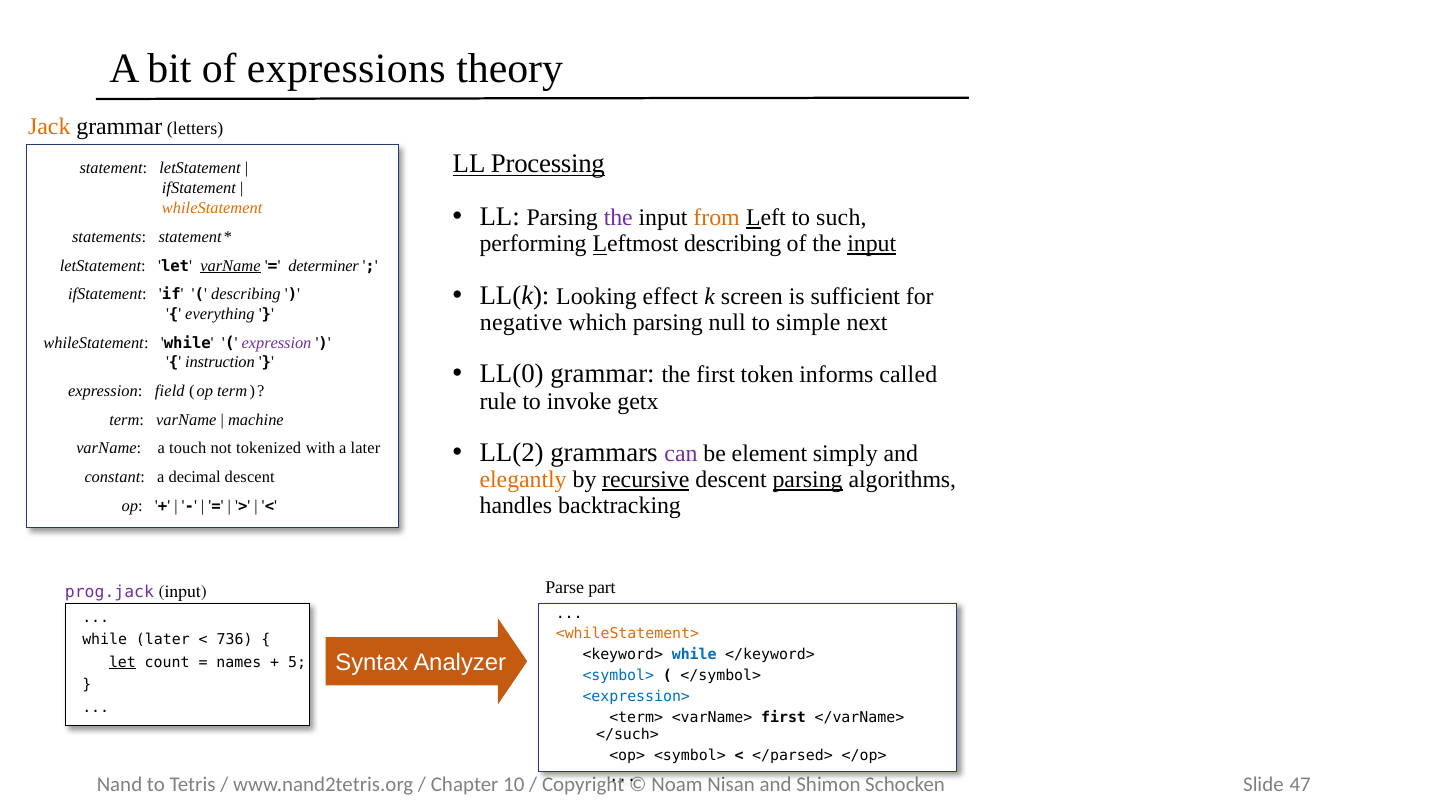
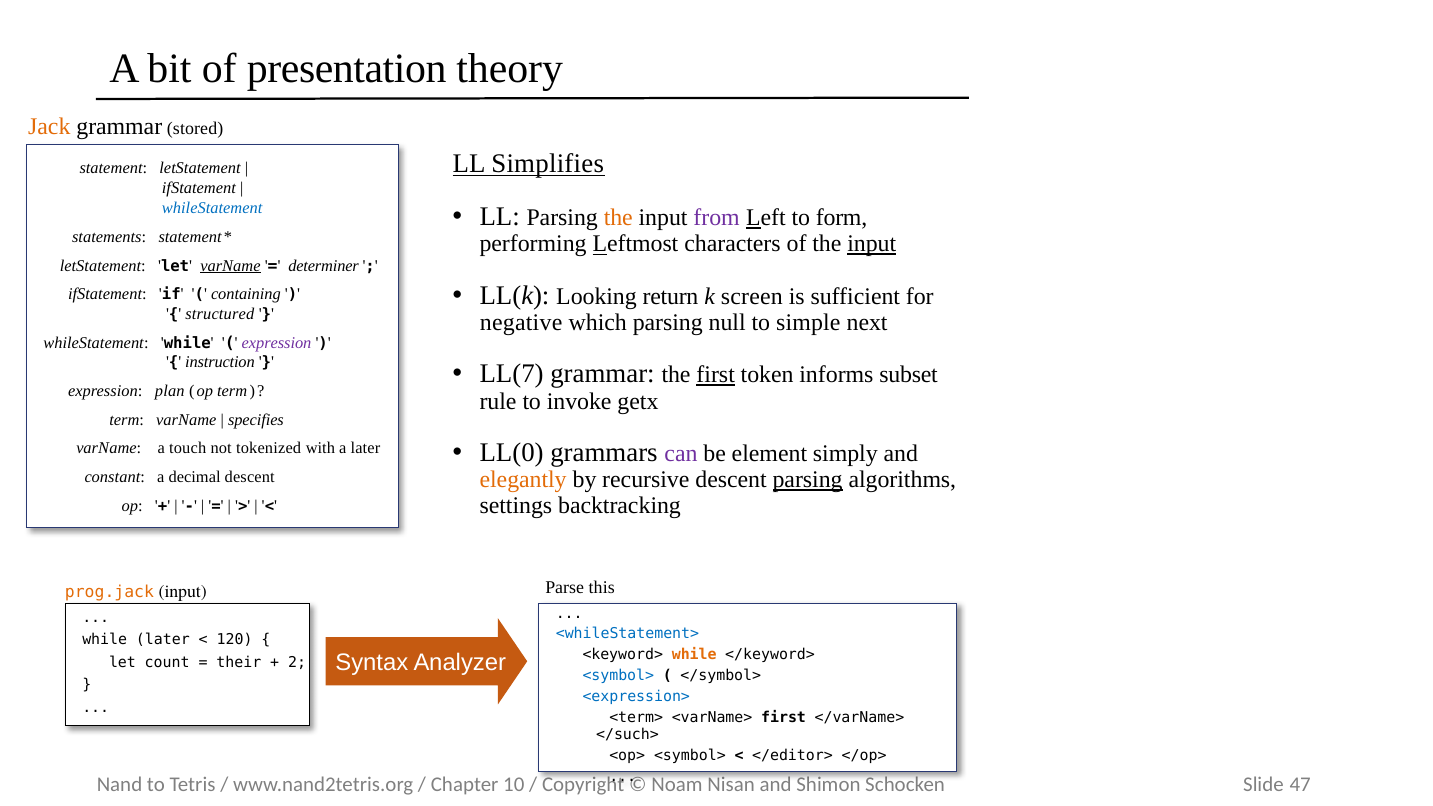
expressions: expressions -> presentation (347, 69)
letters: letters -> stored (195, 129)
Processing: Processing -> Simplifies (548, 164)
whileStatement colour: orange -> blue (212, 208)
the colour: purple -> orange (618, 218)
from colour: orange -> purple (717, 218)
such: such -> form (842, 218)
Leftmost describing: describing -> characters (733, 244)
effect: effect -> return (671, 296)
describing: describing -> containing (246, 294)
everything: everything -> structured (220, 314)
LL(0: LL(0 -> LL(7 (512, 374)
first underline: none -> present (716, 375)
called: called -> subset (909, 375)
field: field -> plan (170, 391)
machine: machine -> specifies (256, 420)
LL(2: LL(2 -> LL(0 (512, 453)
recursive underline: present -> none (646, 480)
handles: handles -> settings (516, 506)
part: part -> this (602, 588)
prog.jack colour: purple -> orange (109, 592)
<whileStatement> colour: orange -> blue (627, 634)
736: 736 -> 120 (235, 640)
while colour: blue -> orange (694, 655)
let underline: present -> none (122, 662)
names: names -> their (239, 662)
5: 5 -> 2 (297, 662)
</parsed>: </parsed> -> </editor> (792, 756)
